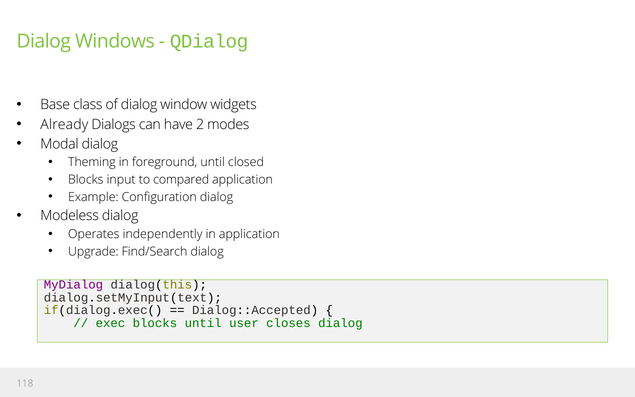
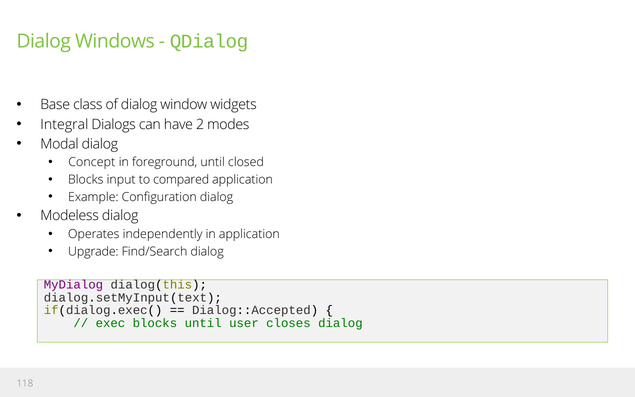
Already: Already -> Integral (64, 124)
Theming: Theming -> Concept (92, 162)
